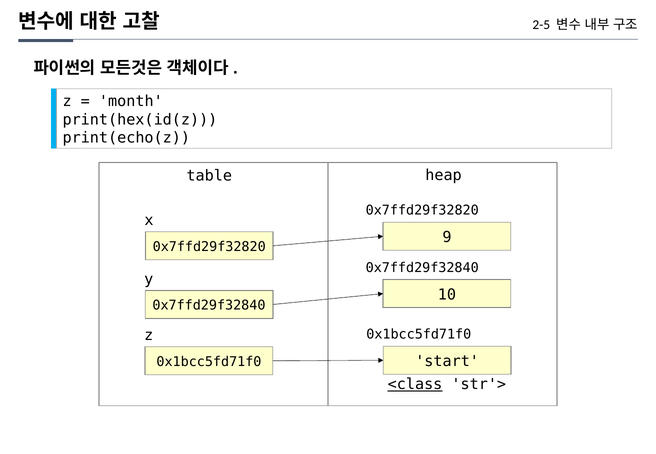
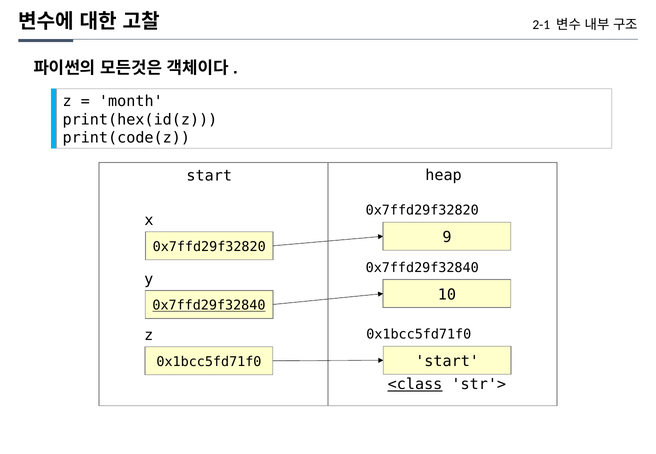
2-5: 2-5 -> 2-1 (541, 25)
print(echo(z: print(echo(z -> print(code(z (126, 138)
table: table -> start (209, 176)
0x7ffd29f32840 underline: none -> present (209, 306)
